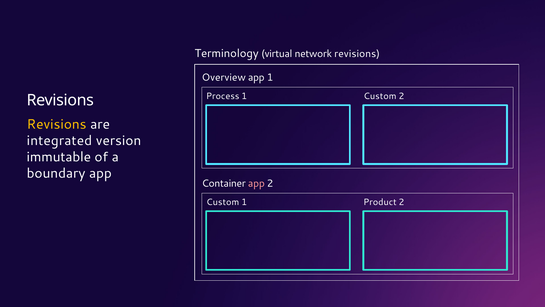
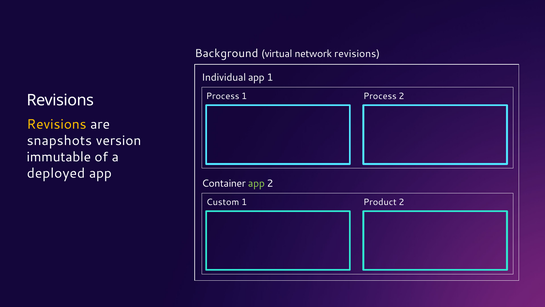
Terminology: Terminology -> Background (226, 53)
Overview: Overview -> Individual (224, 77)
Custom: Custom -> Process (380, 96)
integrated: integrated -> snapshots (59, 140)
boundary: boundary -> deployed (56, 173)
app colour: pink -> light green (256, 183)
